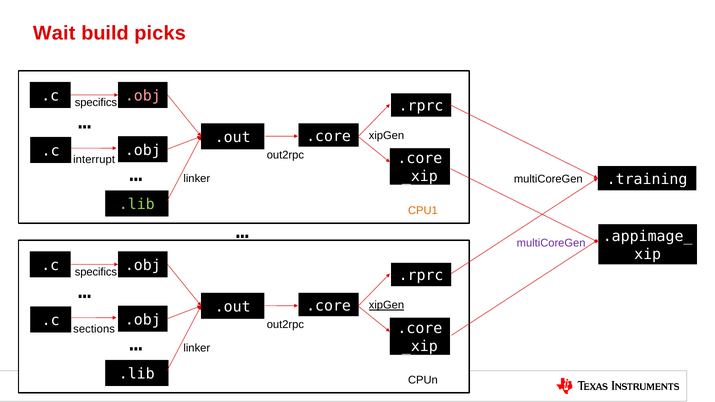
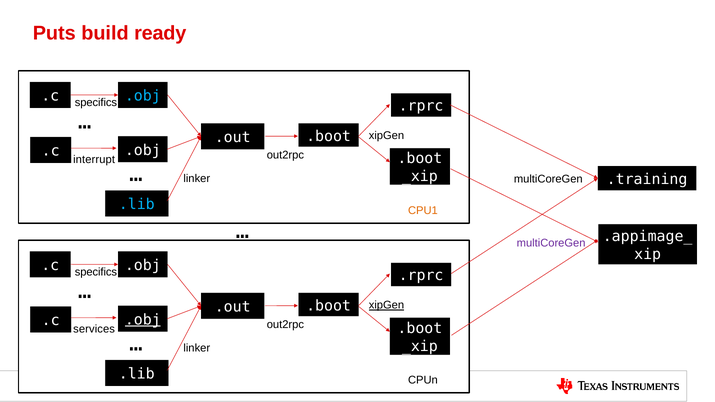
Wait: Wait -> Puts (54, 33)
picks: picks -> ready (160, 33)
.obj colour: pink -> light blue (143, 96)
.core: .core -> .boot (329, 136)
.core: .core -> .boot (420, 159)
.lib colour: light green -> light blue (137, 205)
.core: .core -> .boot (329, 306)
.obj underline: none -> present (143, 320)
.core: .core -> .boot (420, 329)
sections: sections -> services (94, 329)
